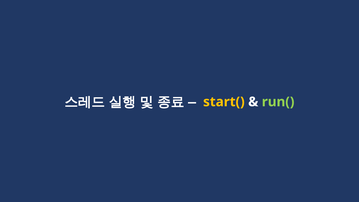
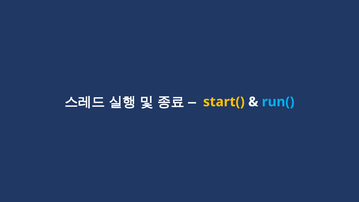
run( colour: light green -> light blue (278, 102)
